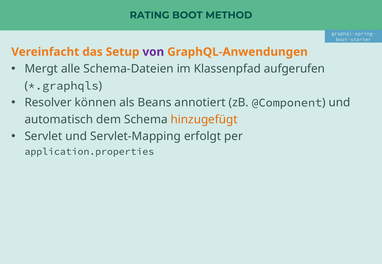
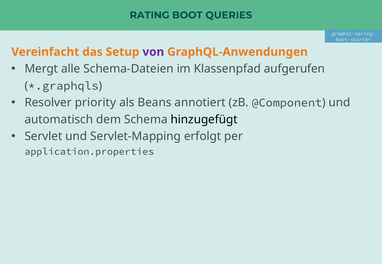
METHOD: METHOD -> QUERIES (229, 15)
können: können -> priority (95, 103)
hinzugefügt colour: orange -> black (204, 120)
